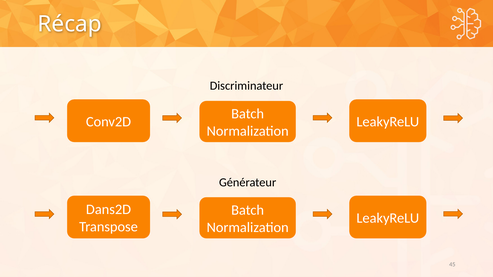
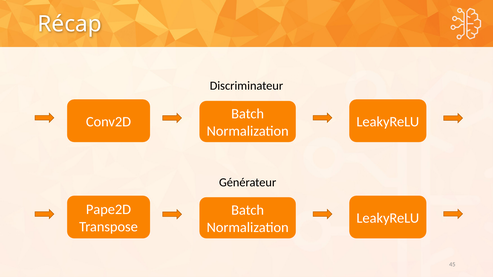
Dans2D: Dans2D -> Pape2D (109, 210)
